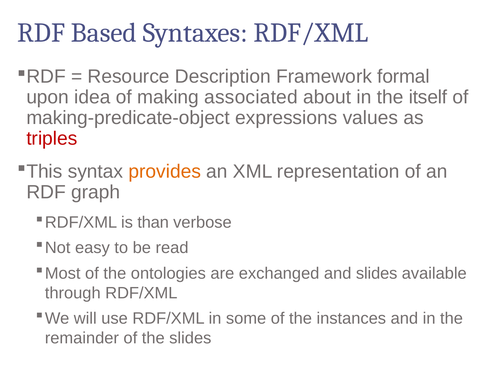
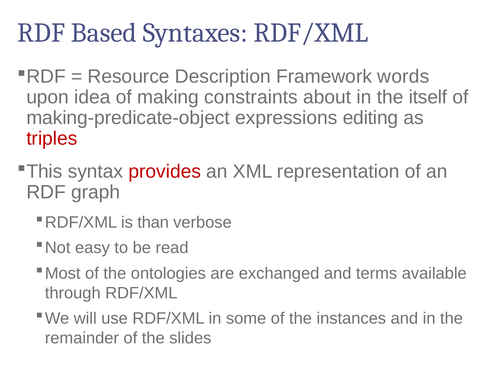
formal: formal -> words (403, 77)
associated: associated -> constraints (251, 97)
values: values -> editing (370, 118)
provides colour: orange -> red (165, 172)
and slides: slides -> terms (377, 274)
